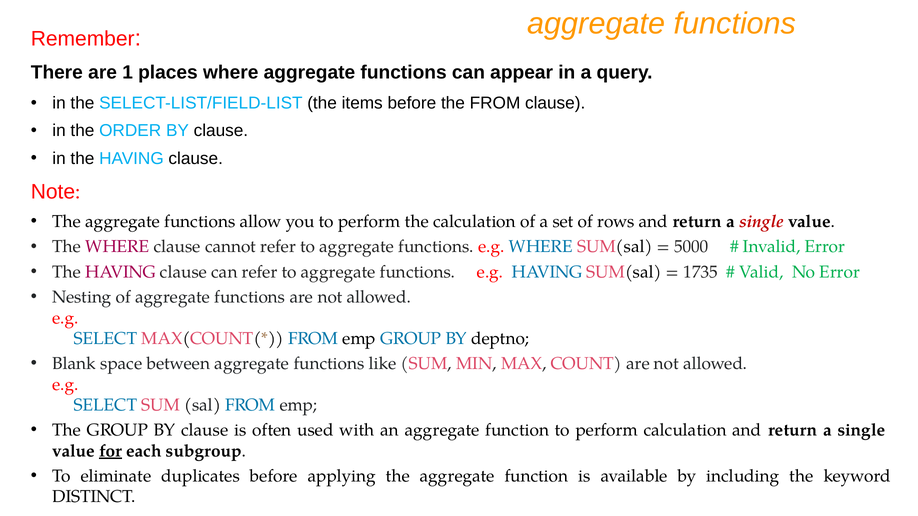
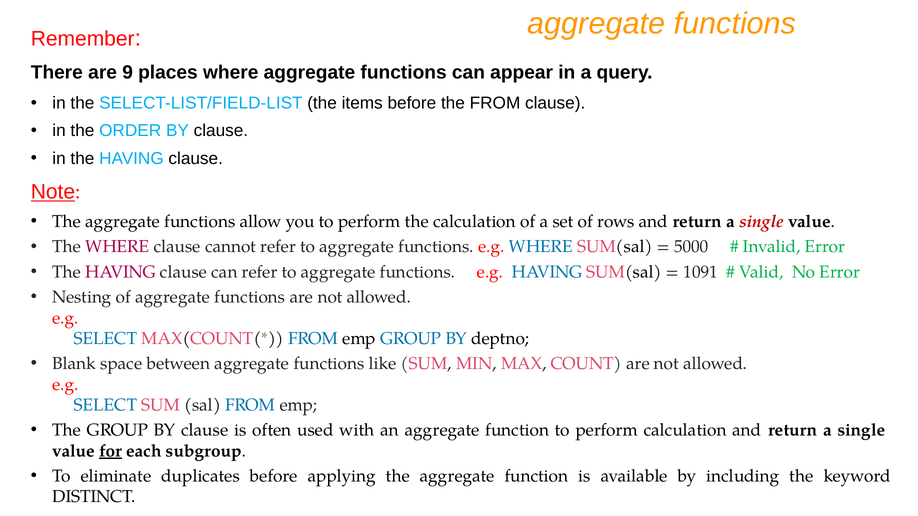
1: 1 -> 9 (128, 73)
Note underline: none -> present (53, 192)
1735: 1735 -> 1091 (701, 272)
